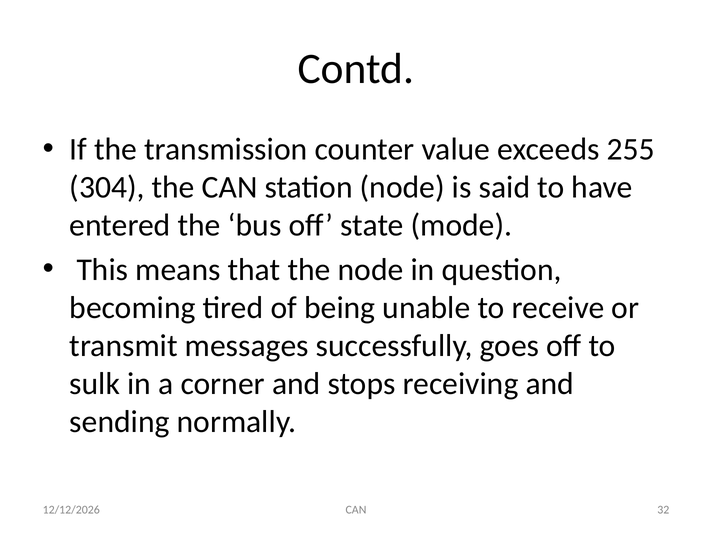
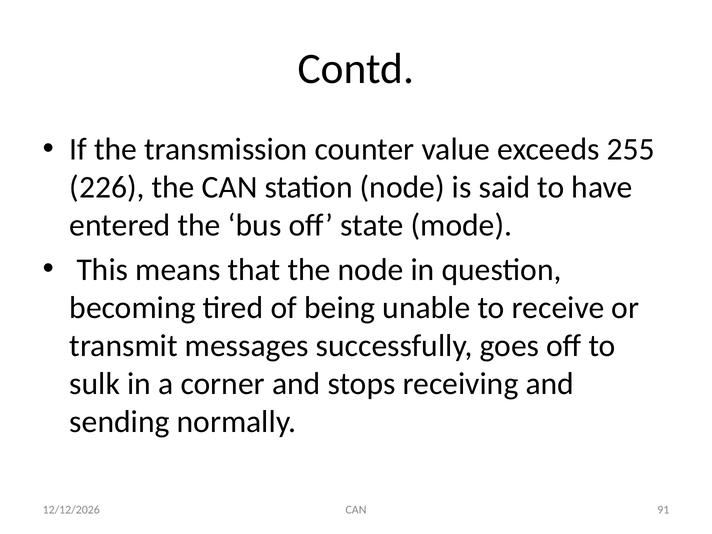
304: 304 -> 226 (107, 187)
32: 32 -> 91 (663, 510)
